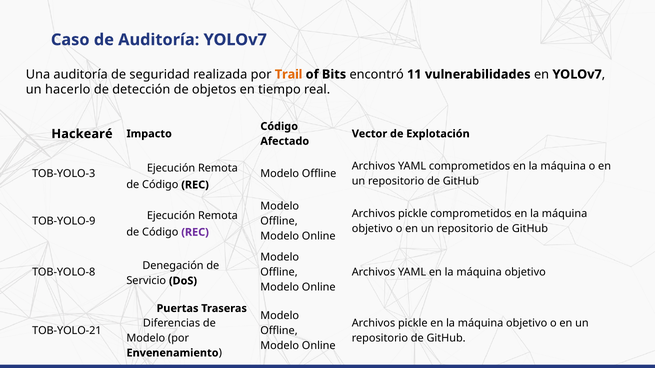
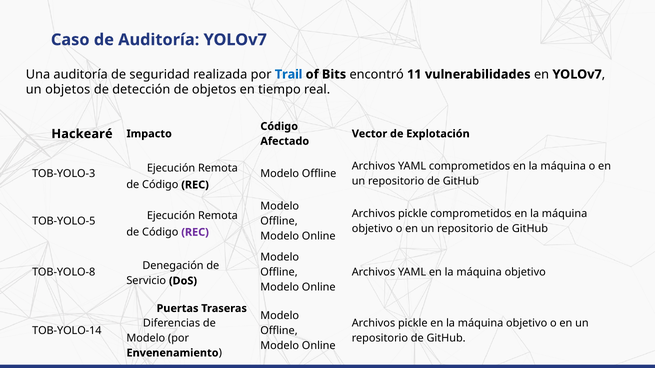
Trail colour: orange -> blue (289, 74)
un hacerlo: hacerlo -> objetos (68, 90)
TOB-YOLO-9: TOB-YOLO-9 -> TOB-YOLO-5 (64, 221)
TOB-YOLO-21: TOB-YOLO-21 -> TOB-YOLO-14 (67, 331)
